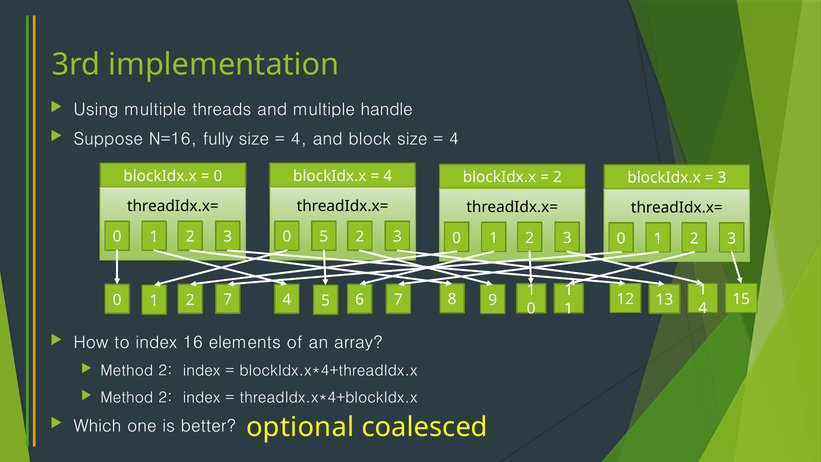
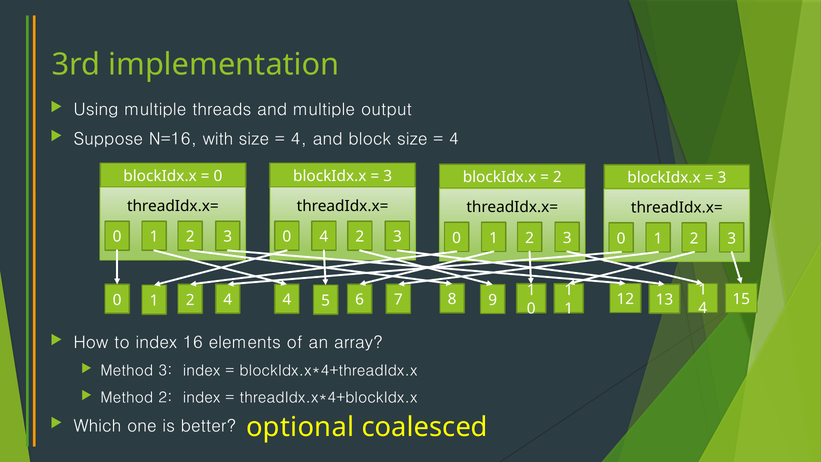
handle: handle -> output (386, 110)
fully: fully -> with (218, 139)
4: 4 -> 3 (388, 176)
0 5: 5 -> 4 (324, 237)
2 7: 7 -> 4 (228, 300)
2: 2 -> 3 (165, 371)
